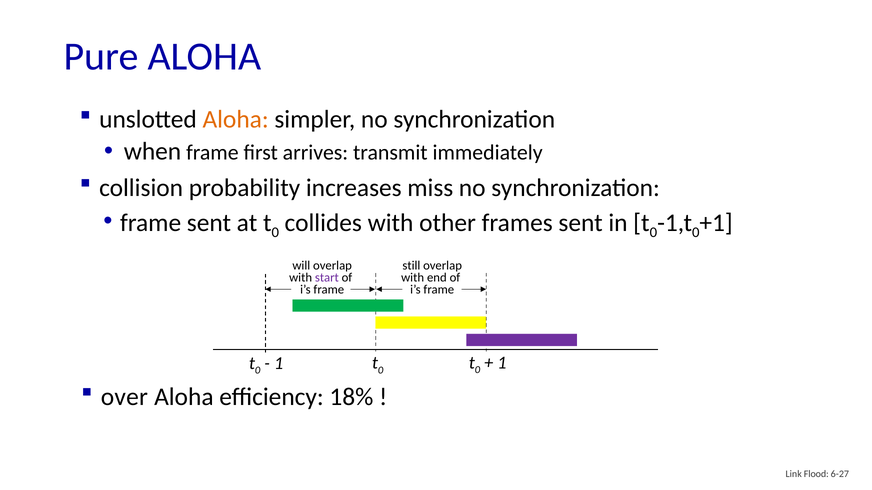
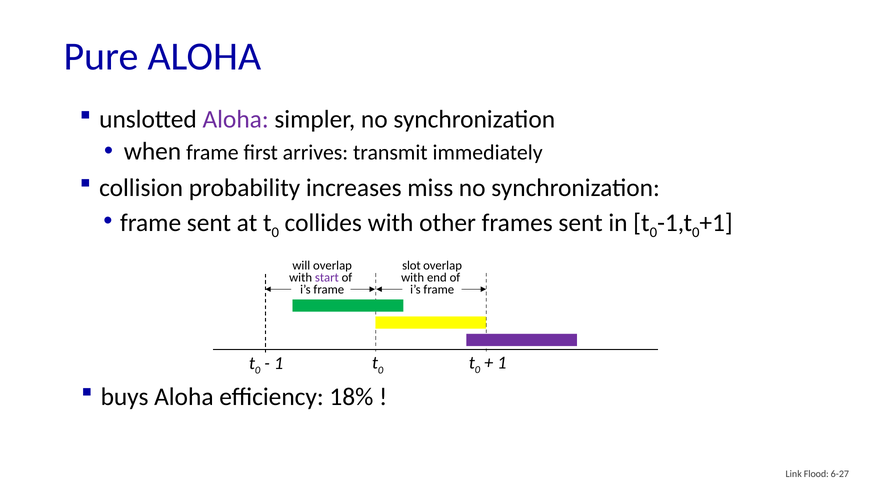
Aloha colour: orange -> purple (236, 119)
still: still -> slot (411, 266)
over: over -> buys (125, 397)
